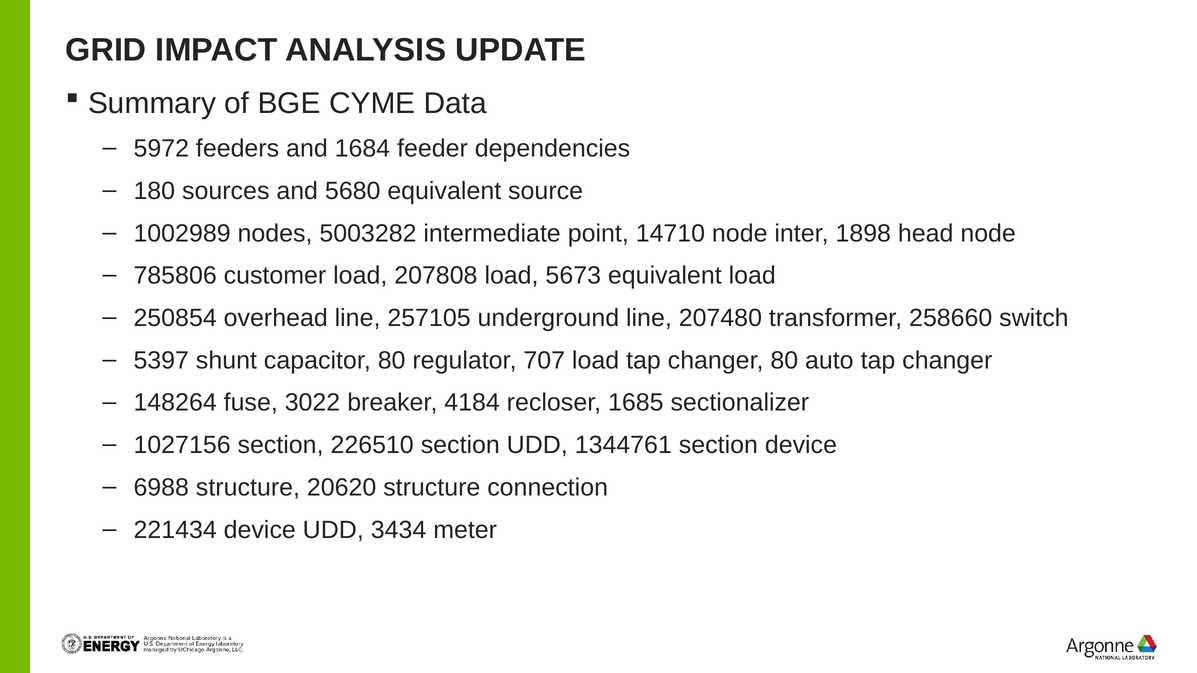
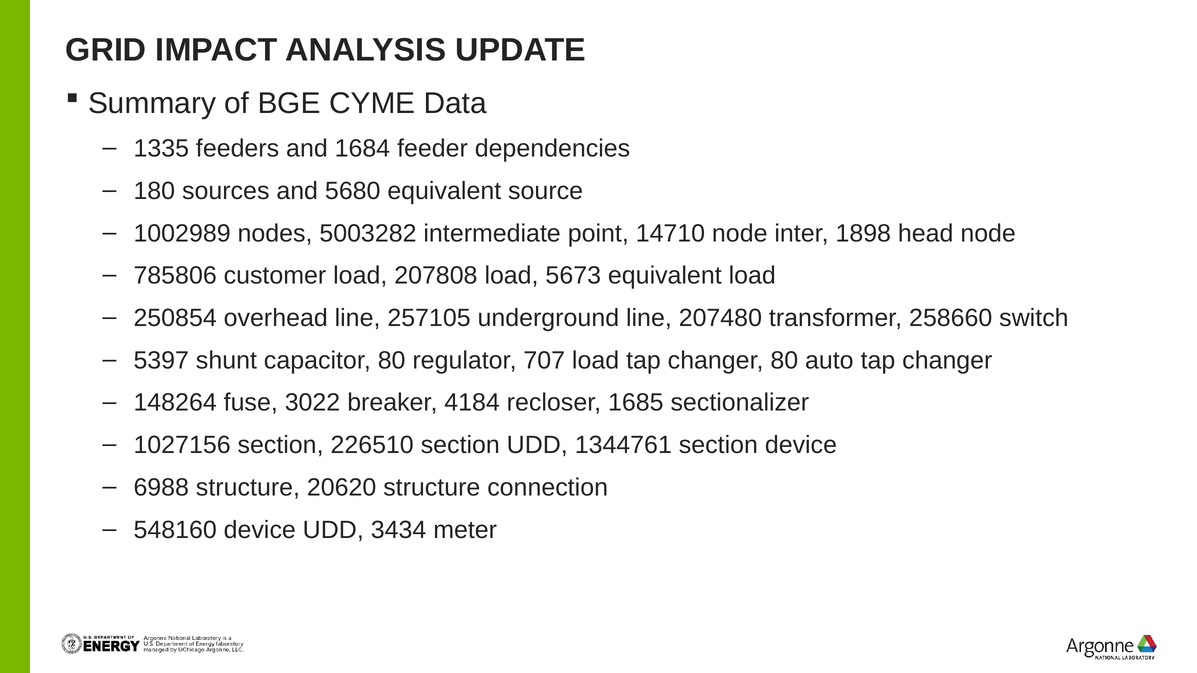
5972: 5972 -> 1335 (161, 149)
221434: 221434 -> 548160 (175, 530)
